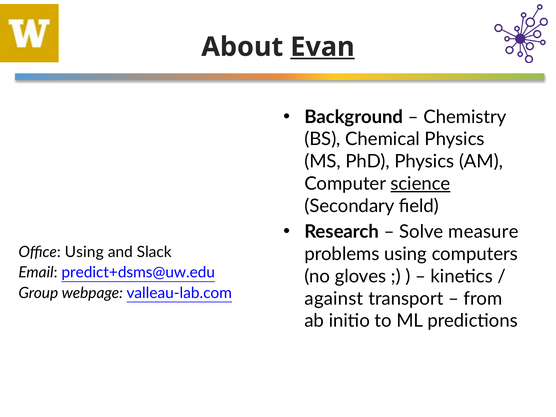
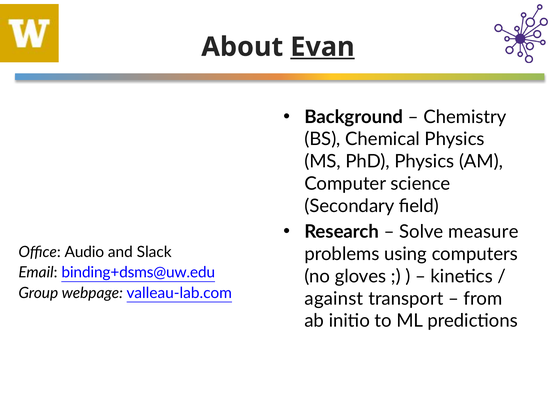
science underline: present -> none (420, 184)
Office Using: Using -> Audio (84, 252)
predict+dsms@uw.edu: predict+dsms@uw.edu -> binding+dsms@uw.edu (138, 272)
